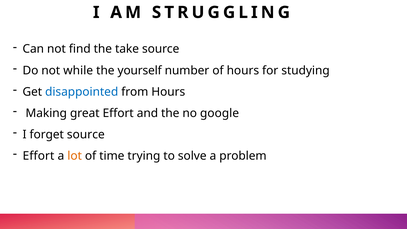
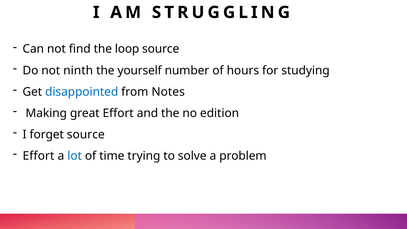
take: take -> loop (127, 49)
while: while -> ninth (78, 70)
from Hours: Hours -> Notes (168, 92)
google: google -> edition (220, 113)
lot colour: orange -> blue (75, 156)
